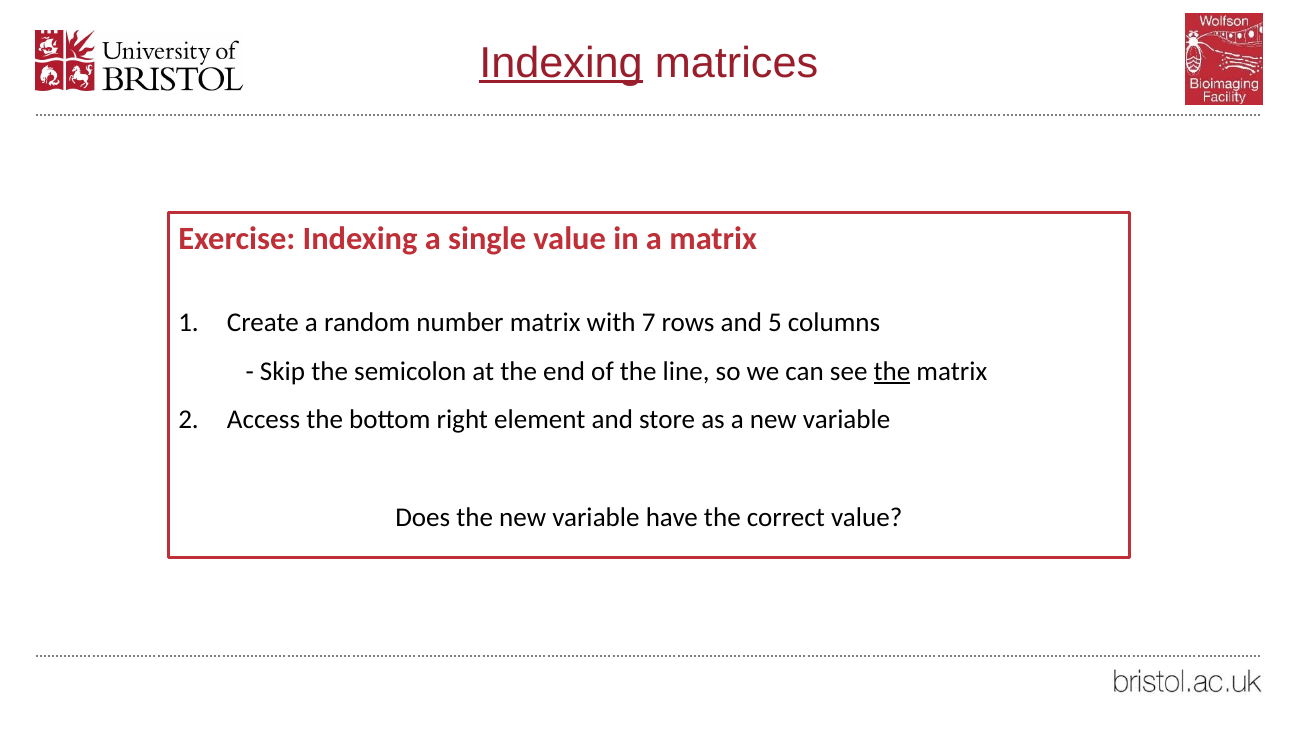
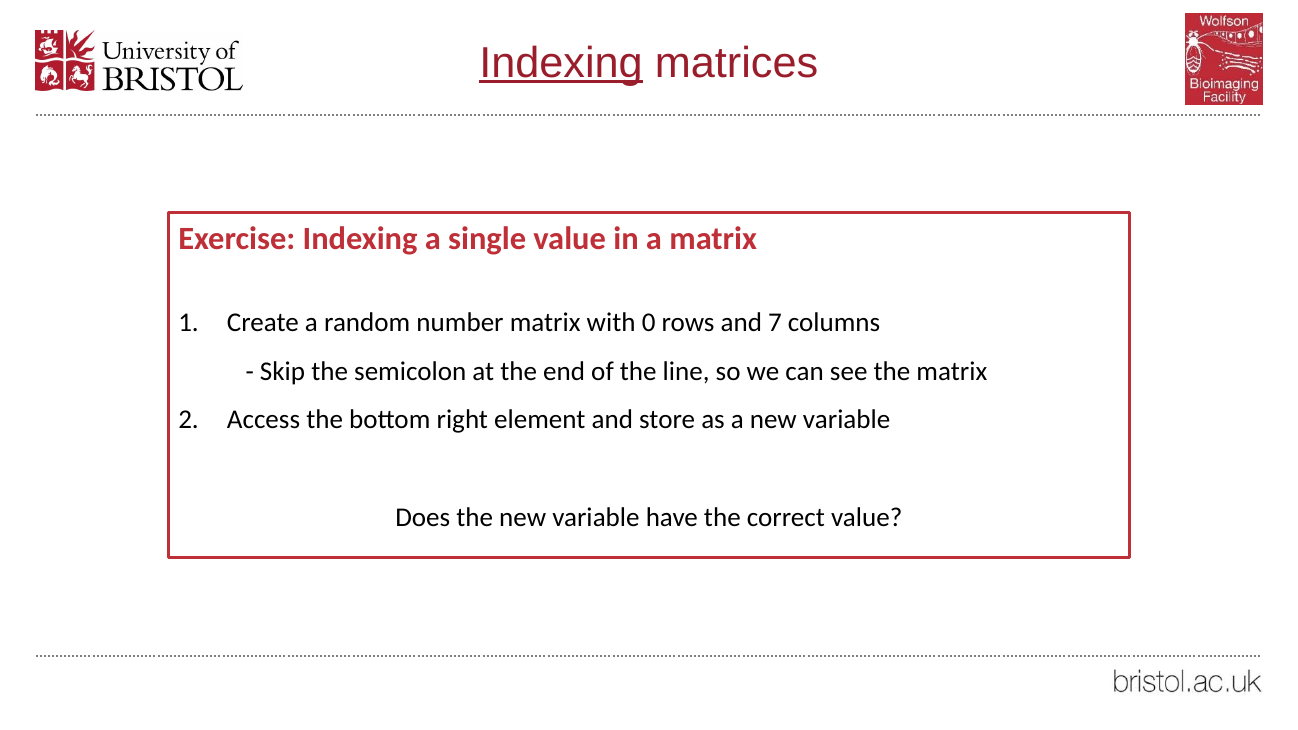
7: 7 -> 0 (649, 323)
5: 5 -> 7 (775, 323)
the underline: present -> none (892, 371)
